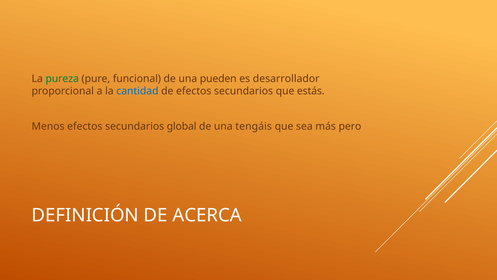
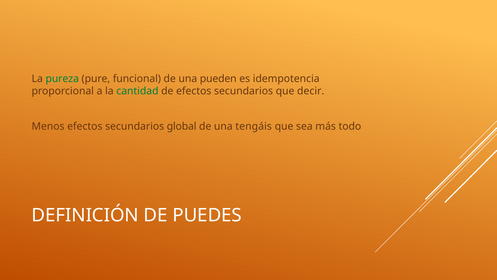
desarrollador: desarrollador -> idempotencia (286, 79)
cantidad colour: blue -> green (137, 91)
estás: estás -> decir (311, 91)
pero: pero -> todo (350, 126)
ACERCA: ACERCA -> PUEDES (207, 215)
